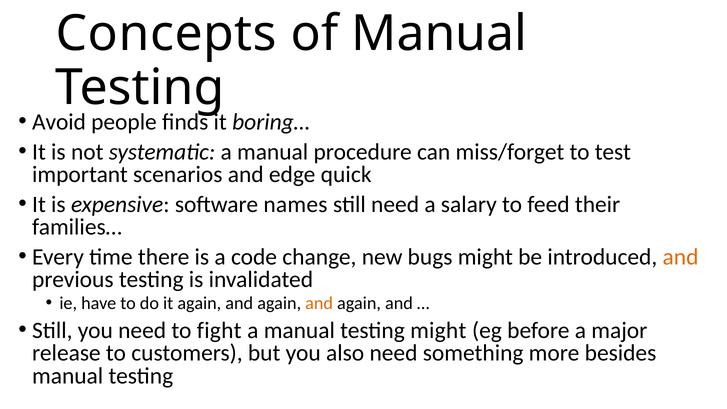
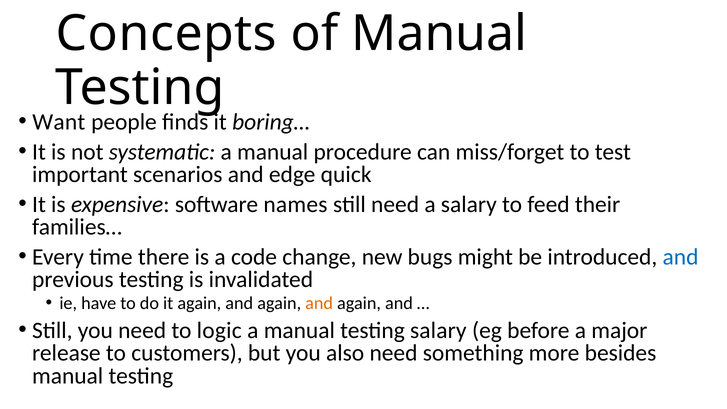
Avoid: Avoid -> Want (59, 122)
and colour: orange -> blue (681, 257)
fight: fight -> logic (219, 330)
testing might: might -> salary (438, 330)
